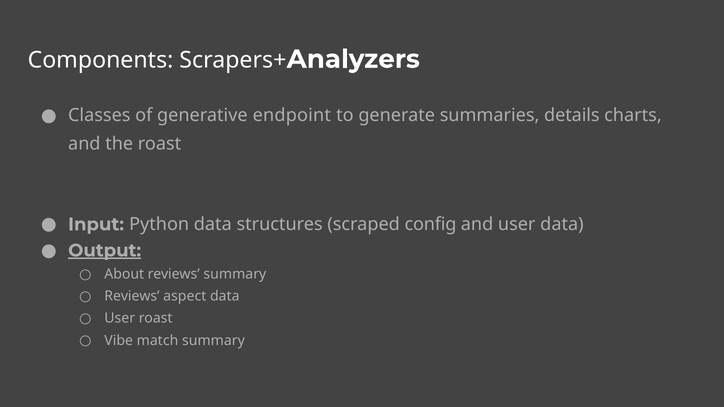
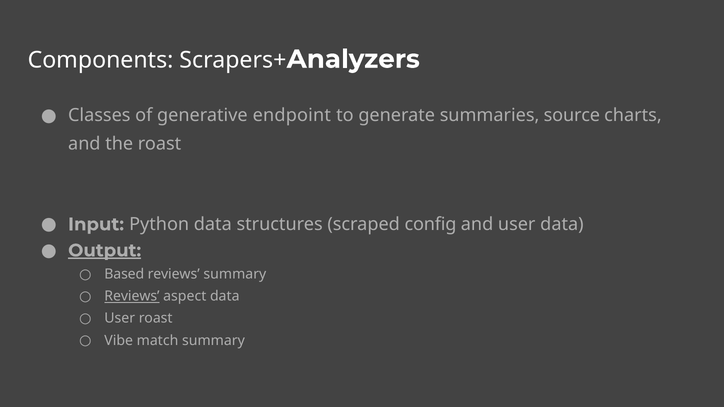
details: details -> source (572, 115)
About: About -> Based (124, 274)
Reviews underline: none -> present (132, 297)
